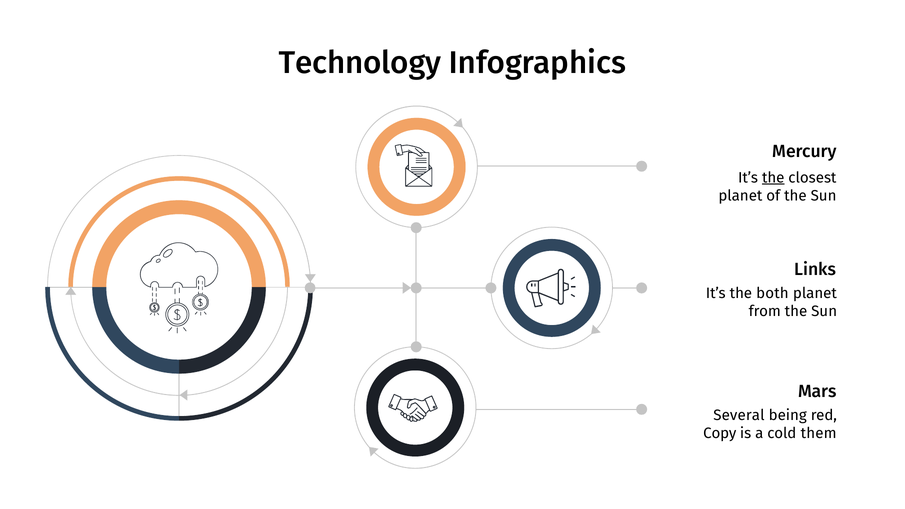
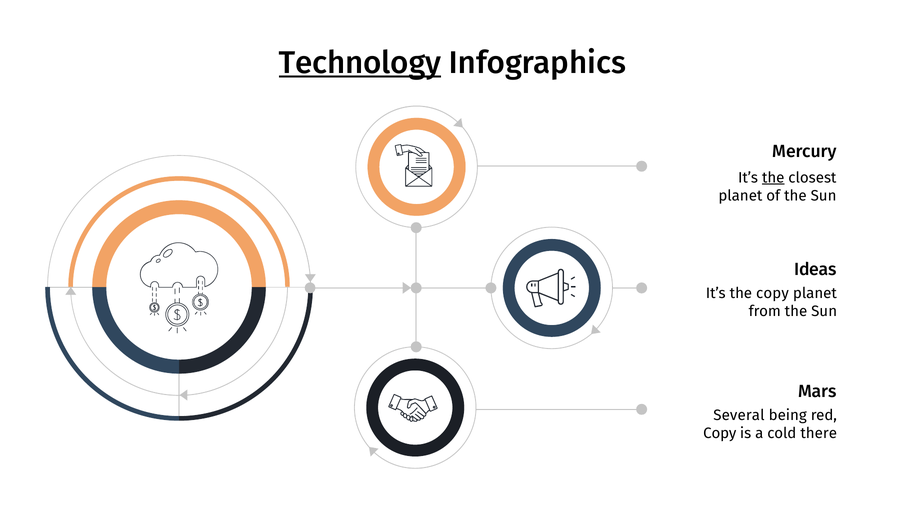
Technology underline: none -> present (360, 63)
Links: Links -> Ideas (815, 269)
the both: both -> copy (772, 293)
them: them -> there (819, 433)
